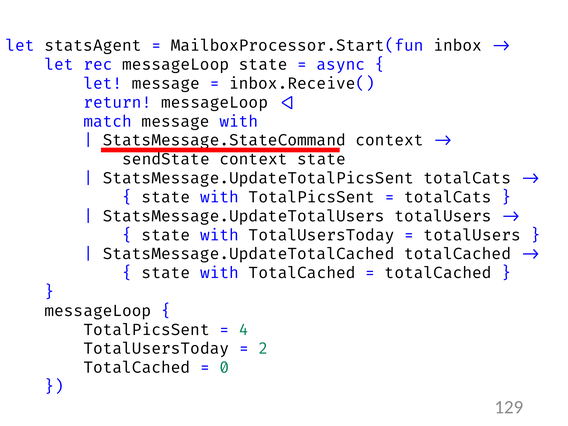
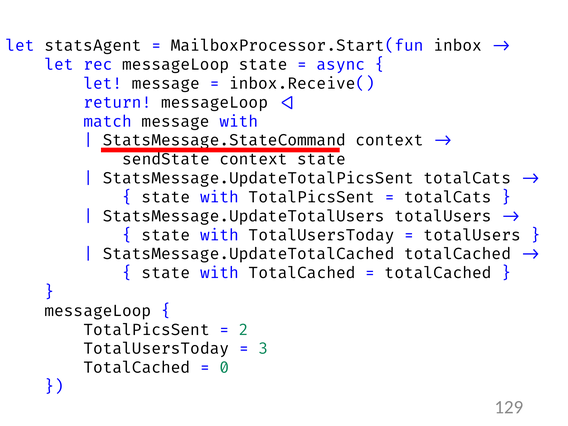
4: 4 -> 2 (244, 330)
2: 2 -> 3 (263, 349)
